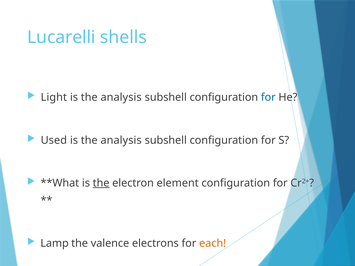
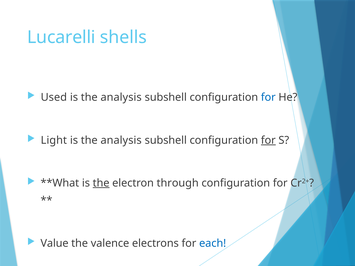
Light: Light -> Used (54, 97)
Used: Used -> Light (54, 140)
for underline: none -> present (268, 140)
element: element -> through (178, 183)
Lamp: Lamp -> Value (55, 244)
each colour: orange -> blue (213, 244)
